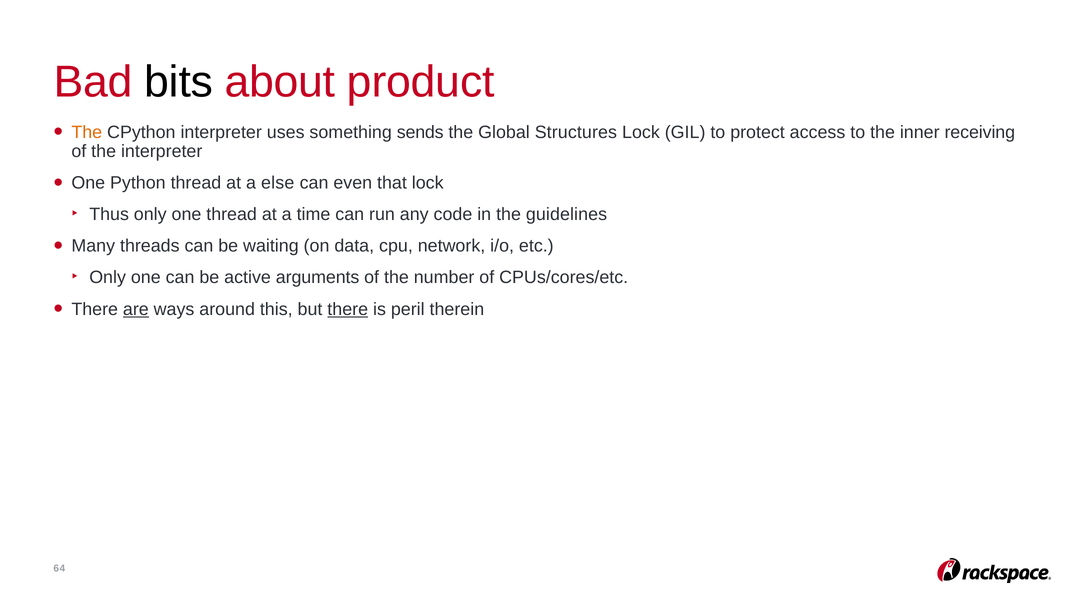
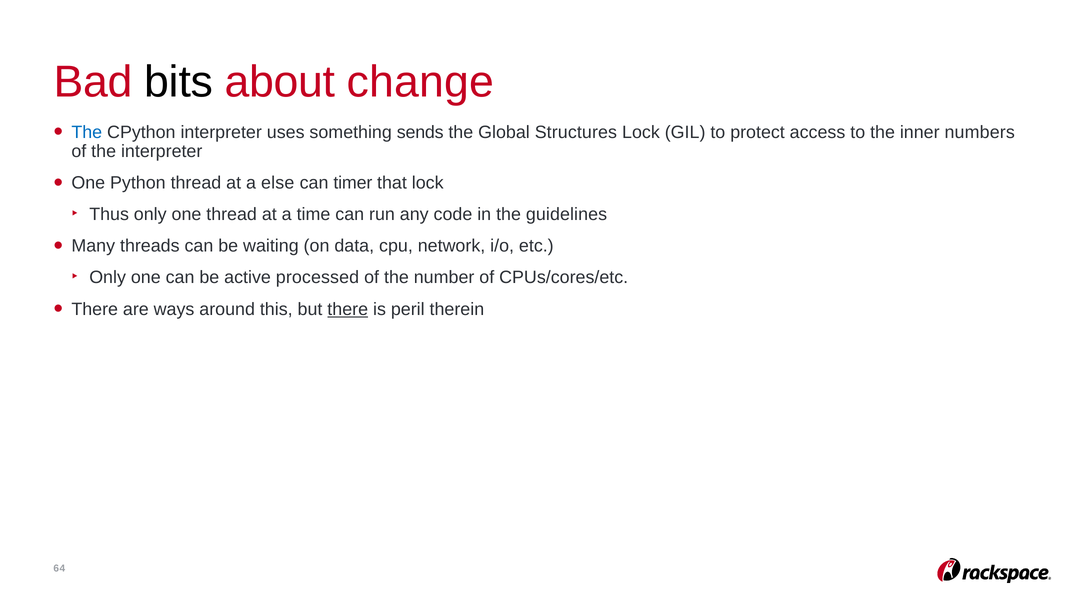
product: product -> change (421, 82)
The colour: orange -> blue (87, 132)
receiving: receiving -> numbers (980, 132)
even: even -> timer (353, 183)
arguments: arguments -> processed (317, 278)
are underline: present -> none (136, 309)
